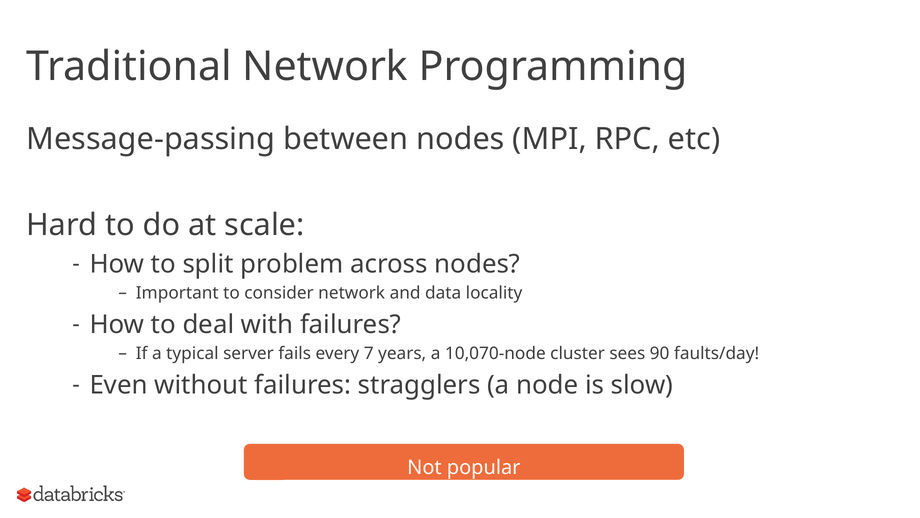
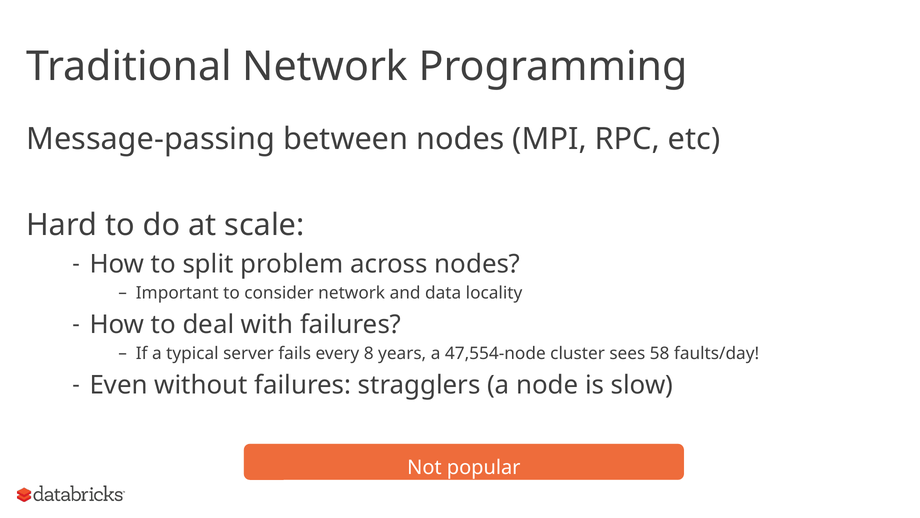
7: 7 -> 8 (369, 353)
10,070-node: 10,070-node -> 47,554-node (495, 353)
90: 90 -> 58 (660, 353)
